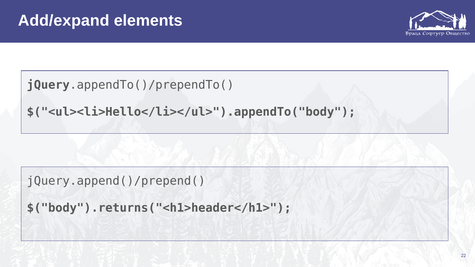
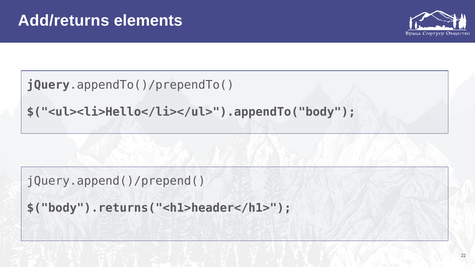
Add/expand: Add/expand -> Add/returns (64, 21)
